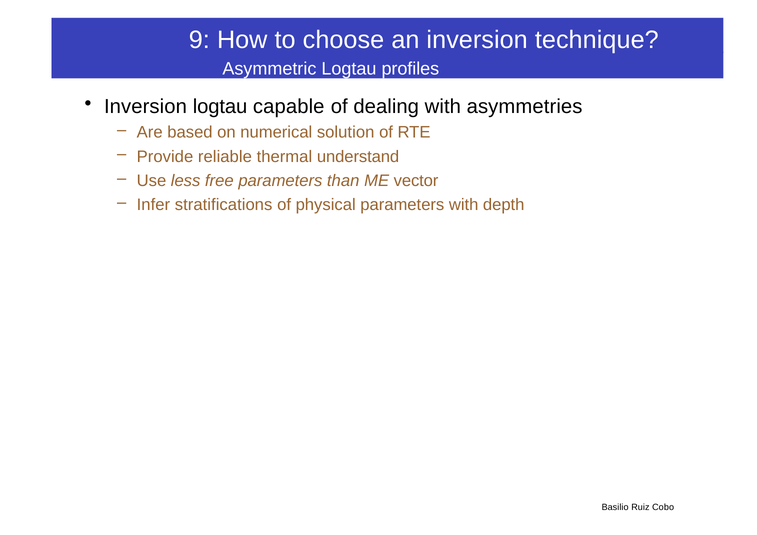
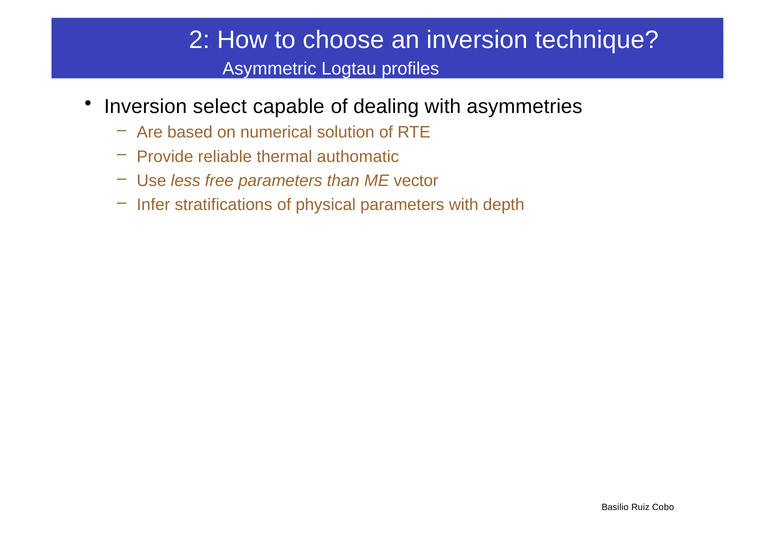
9: 9 -> 2 (199, 40)
Inversion logtau: logtau -> select (220, 107)
understand: understand -> authomatic (358, 157)
